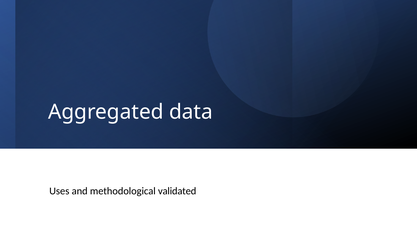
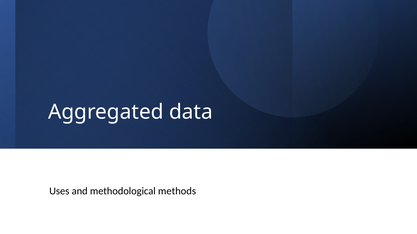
validated: validated -> methods (177, 191)
